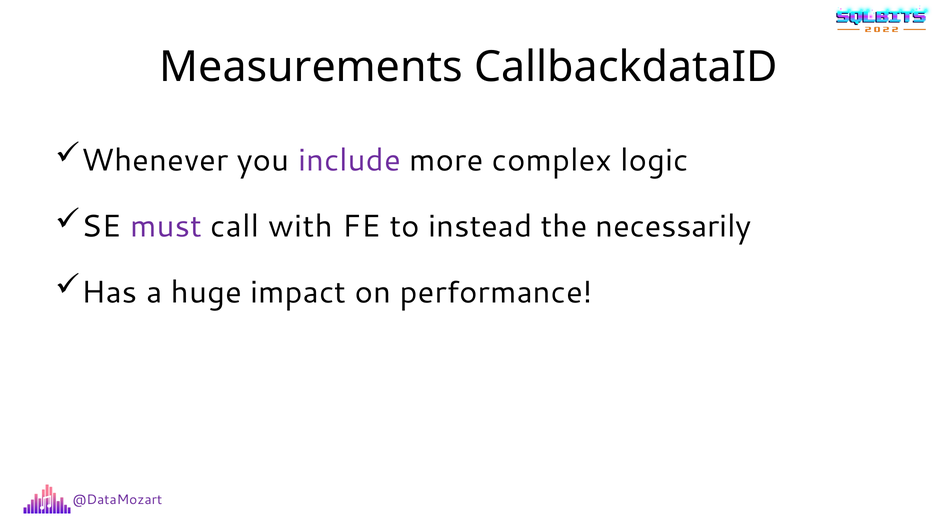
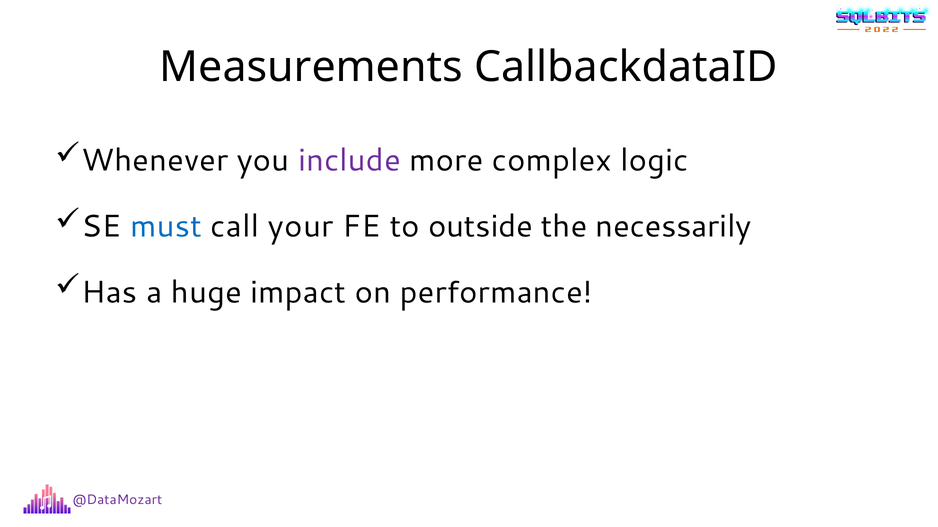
must colour: purple -> blue (166, 227)
with: with -> your (301, 227)
instead: instead -> outside (480, 227)
